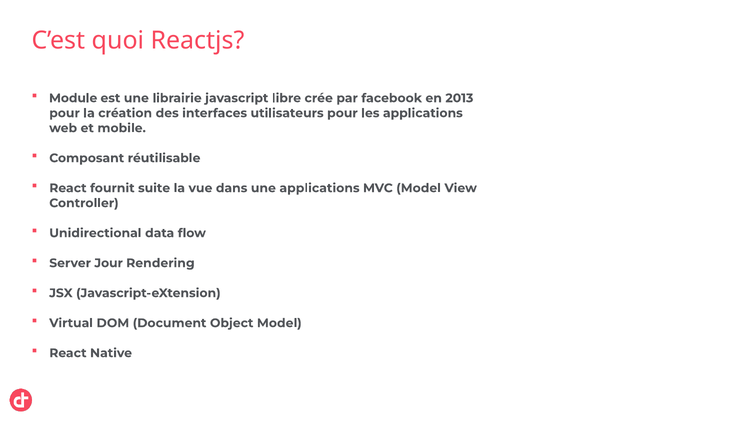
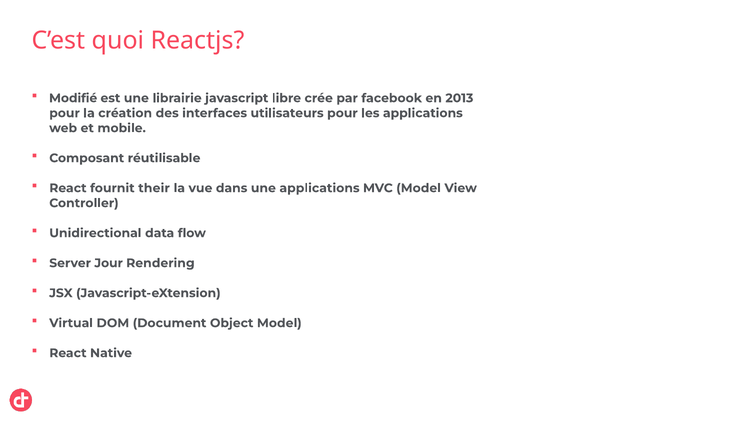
Module: Module -> Modifié (73, 98)
suite: suite -> their (154, 188)
